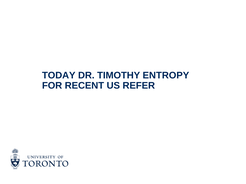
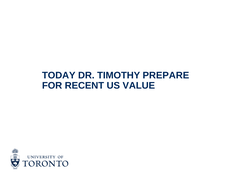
ENTROPY: ENTROPY -> PREPARE (166, 75)
REFER: REFER -> VALUE (139, 86)
